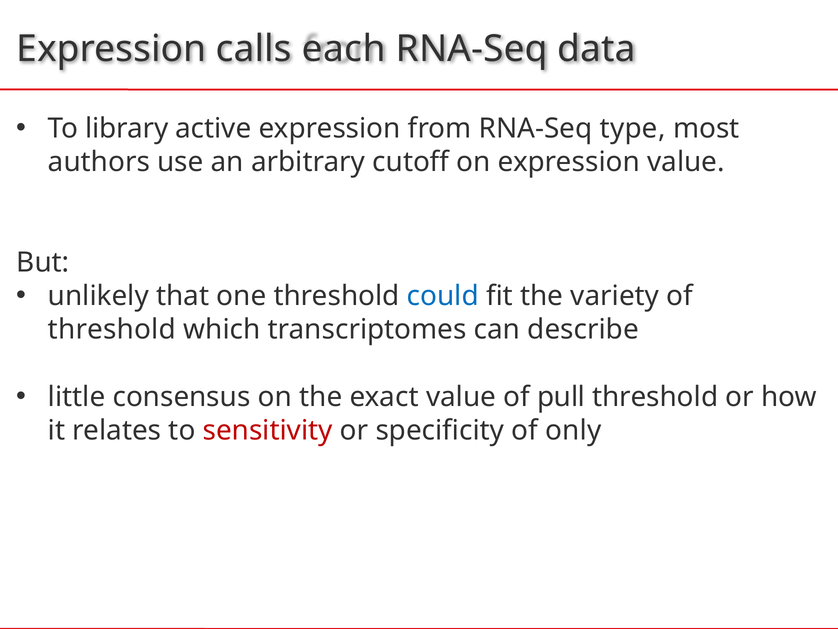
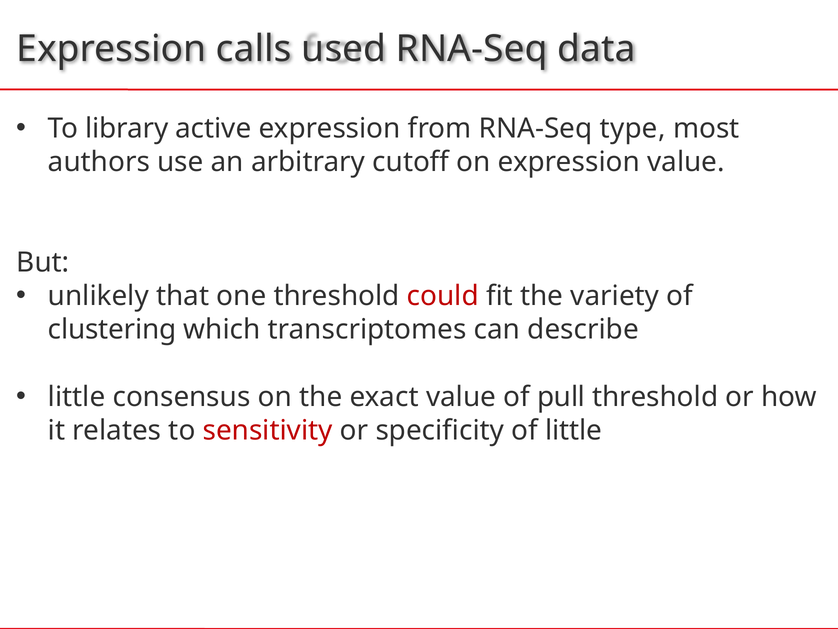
each: each -> used (344, 49)
could colour: blue -> red (443, 296)
threshold: threshold -> clustering (112, 329)
of only: only -> little (574, 430)
